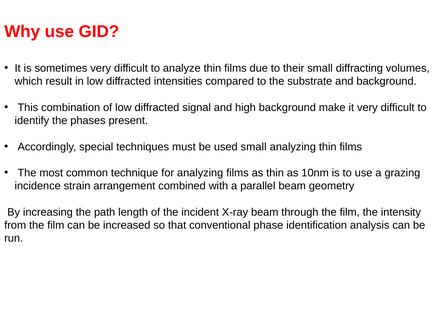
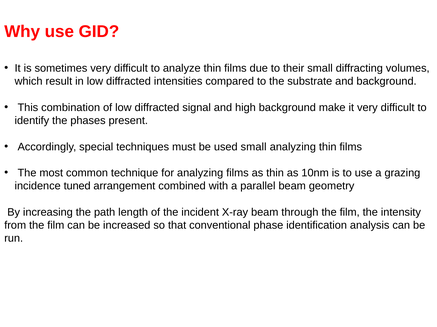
strain: strain -> tuned (77, 186)
